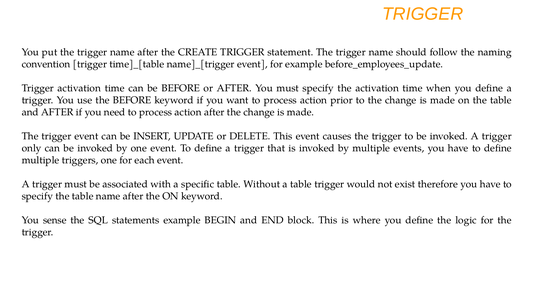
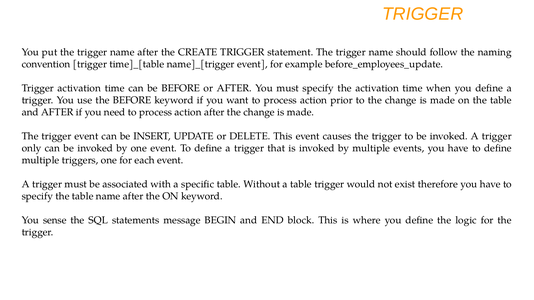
statements example: example -> message (182, 220)
